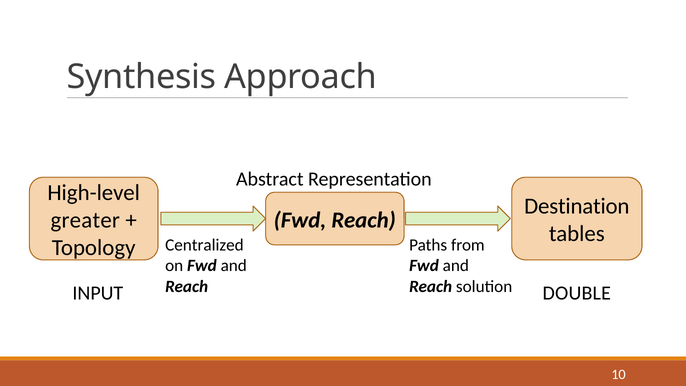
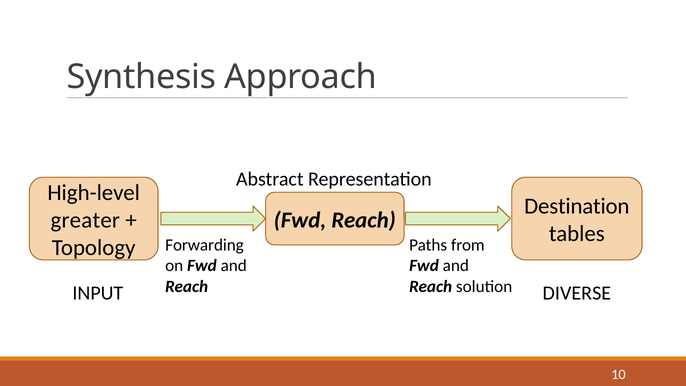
Centralized: Centralized -> Forwarding (204, 245)
DOUBLE: DOUBLE -> DIVERSE (577, 293)
